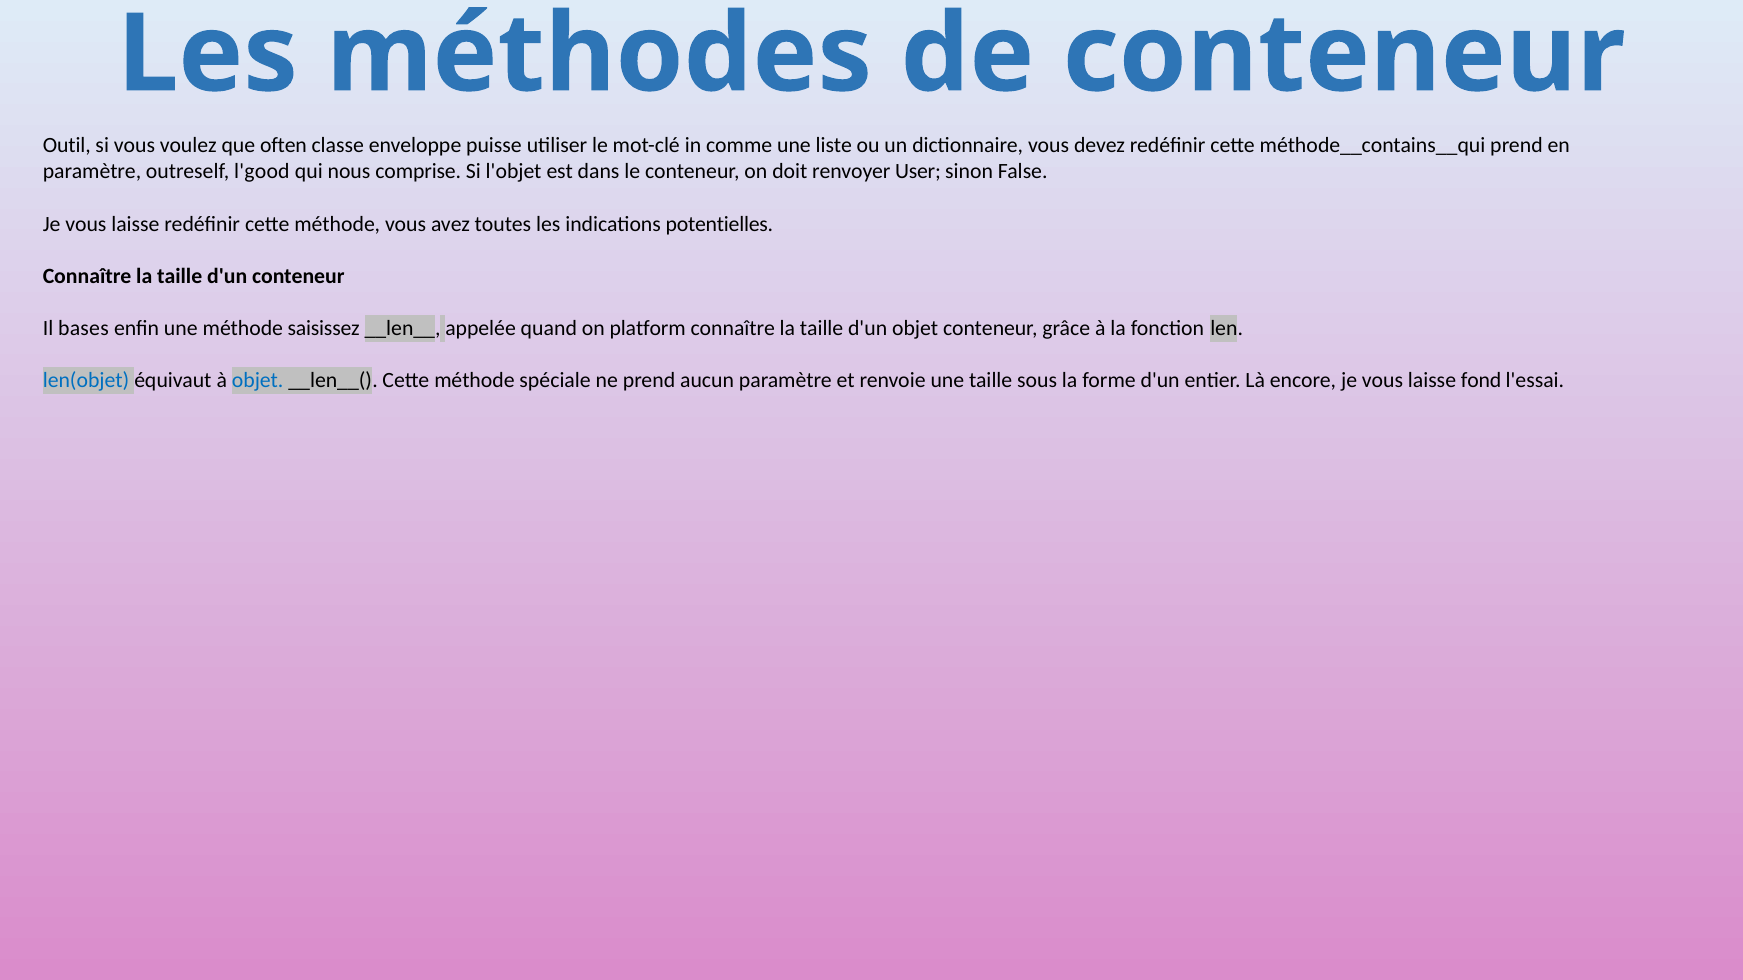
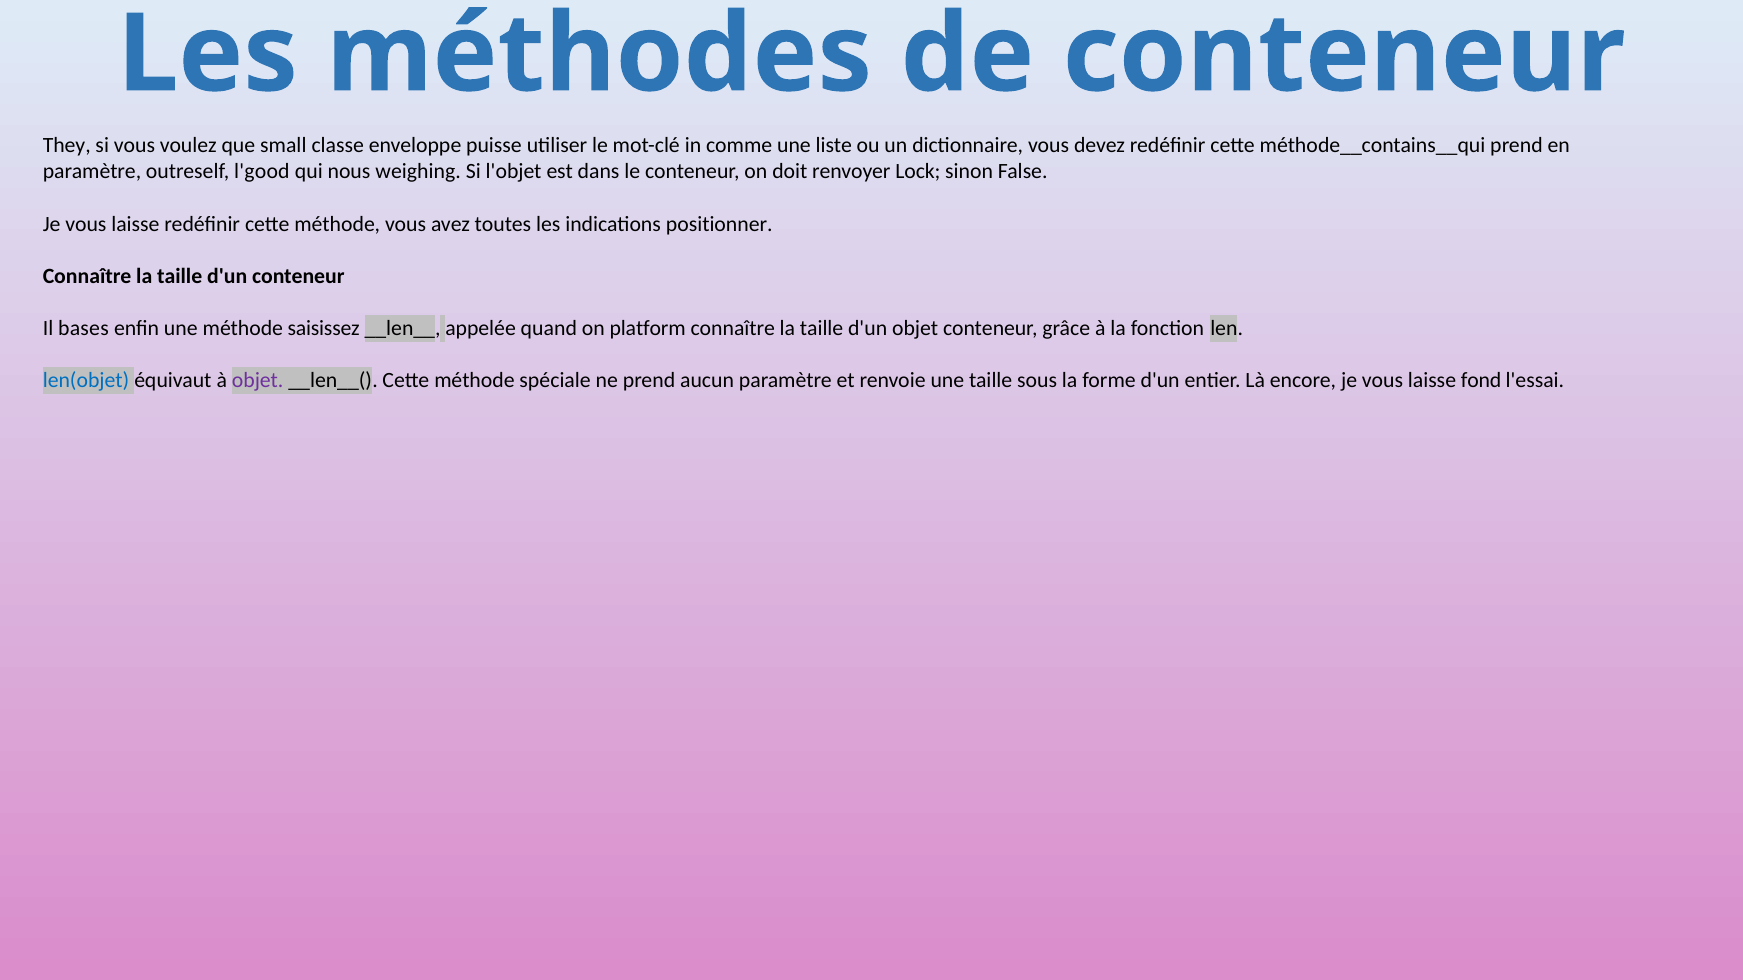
Outil: Outil -> They (67, 146)
often: often -> small (283, 146)
comprise: comprise -> weighing (418, 172)
User: User -> Lock (918, 172)
potentielles: potentielles -> positionner (719, 224)
objet colour: blue -> purple (258, 381)
